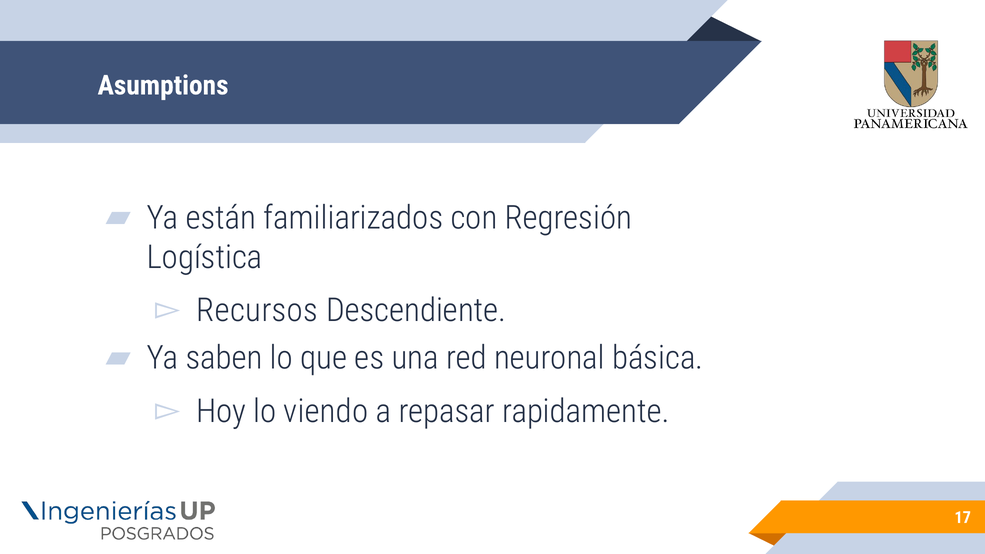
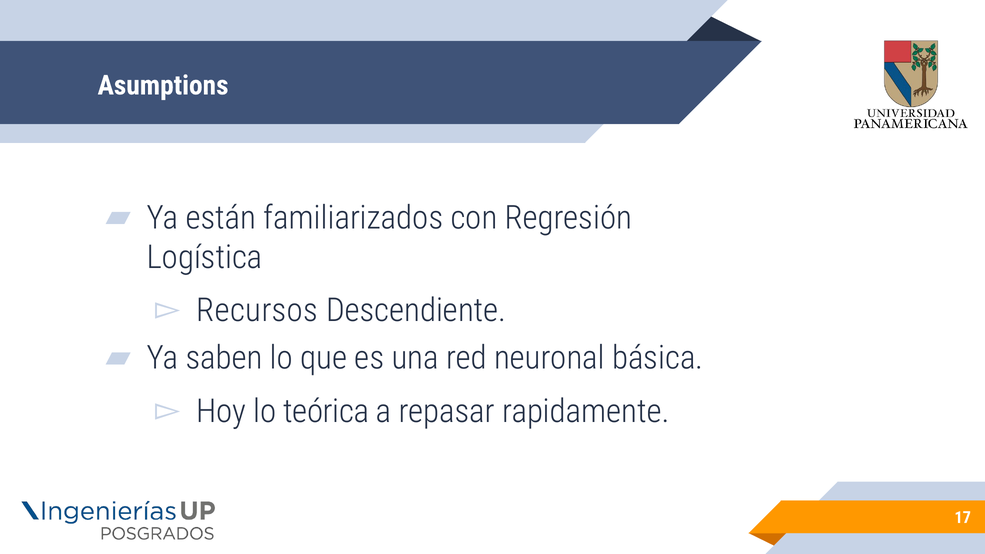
viendo: viendo -> teórica (326, 411)
